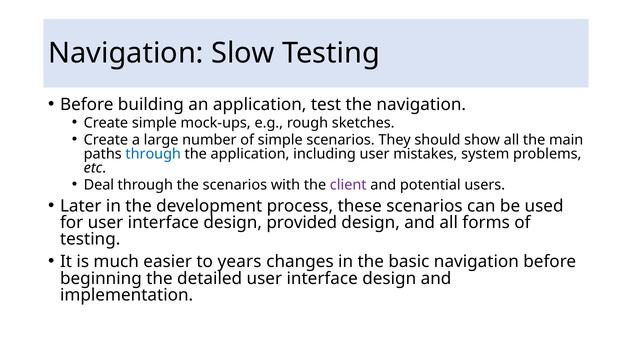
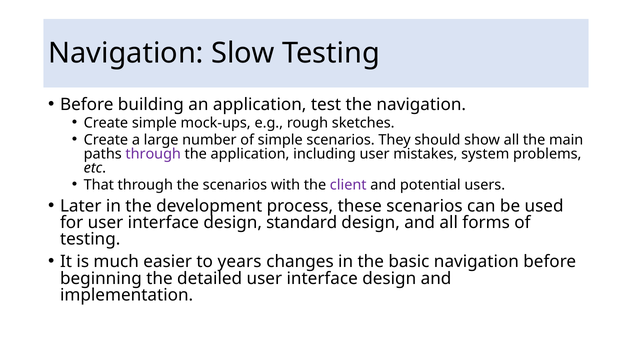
through colour: blue -> purple (153, 154)
Deal: Deal -> That (99, 185)
provided: provided -> standard (302, 223)
